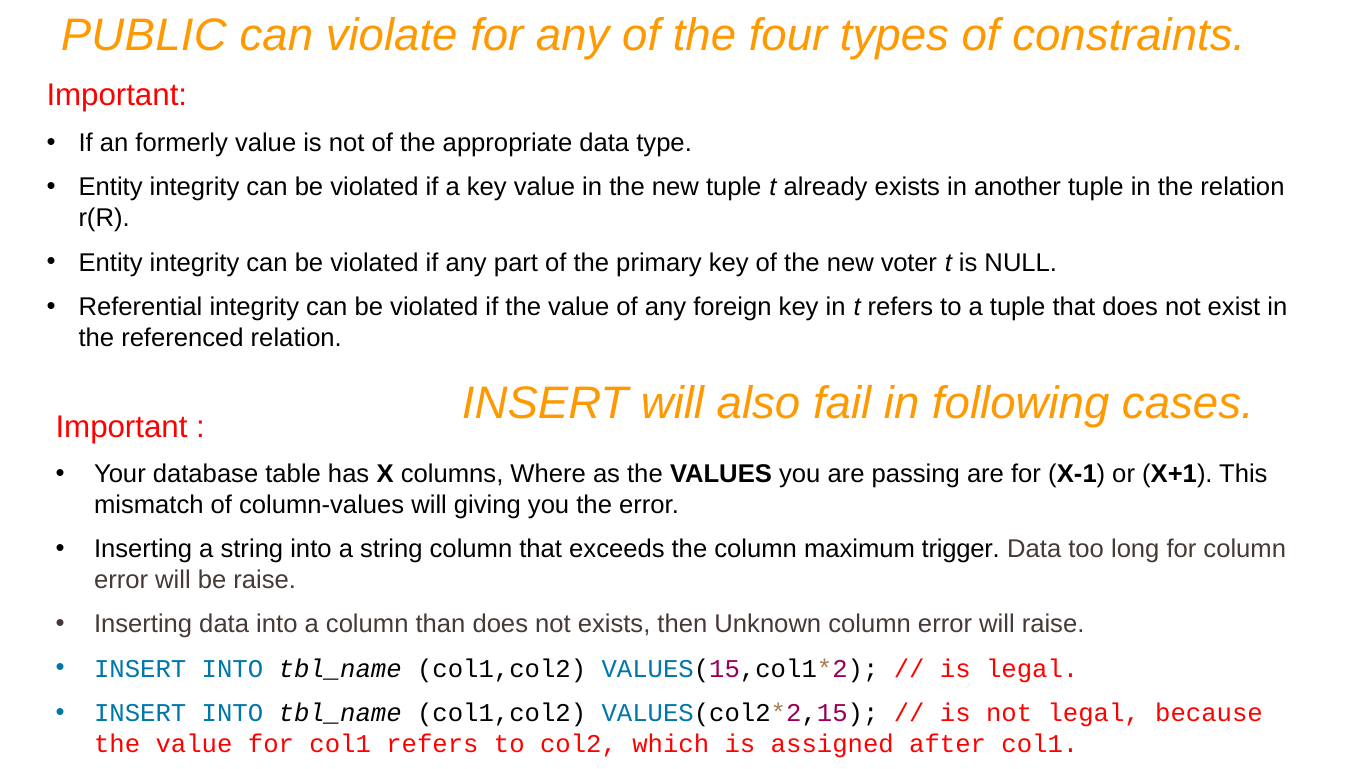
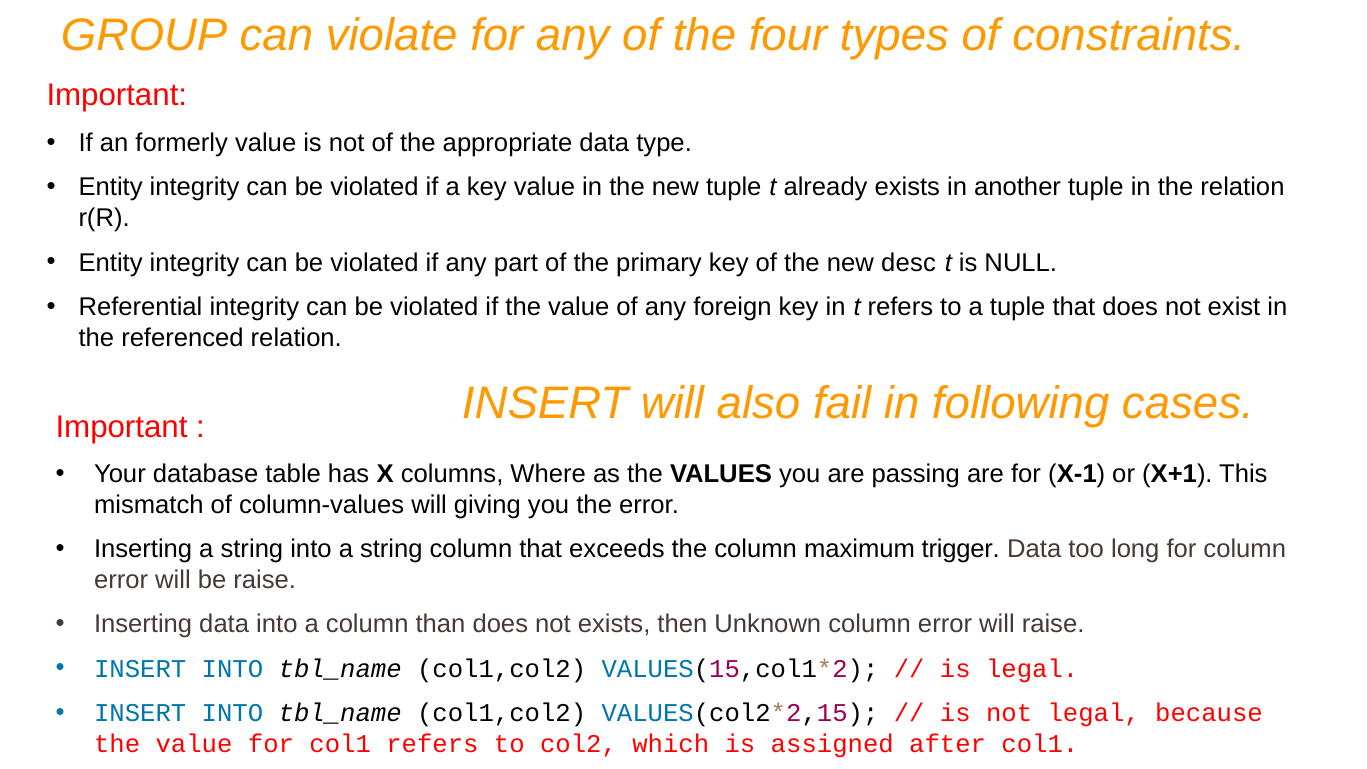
PUBLIC: PUBLIC -> GROUP (144, 36)
voter: voter -> desc (909, 263)
